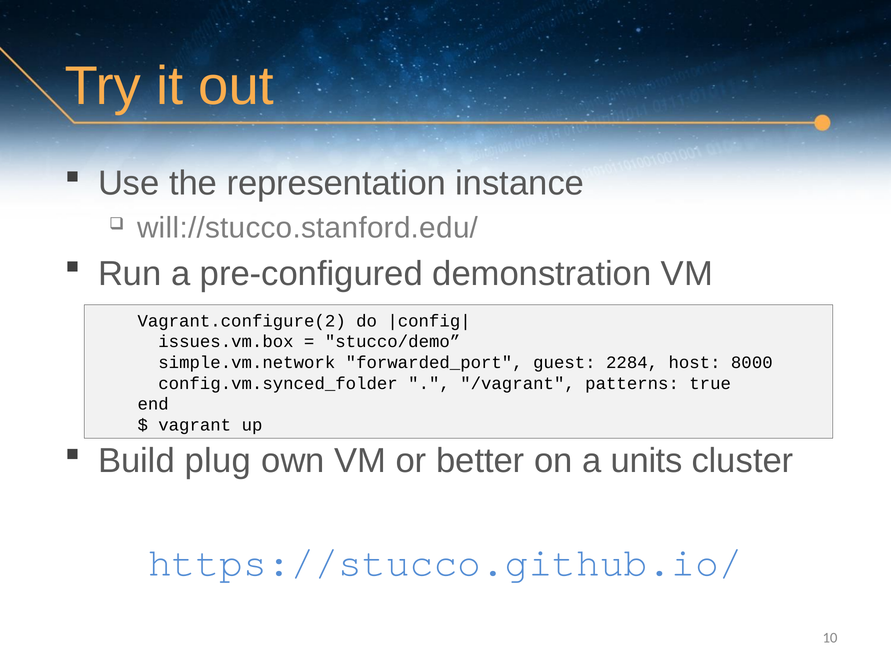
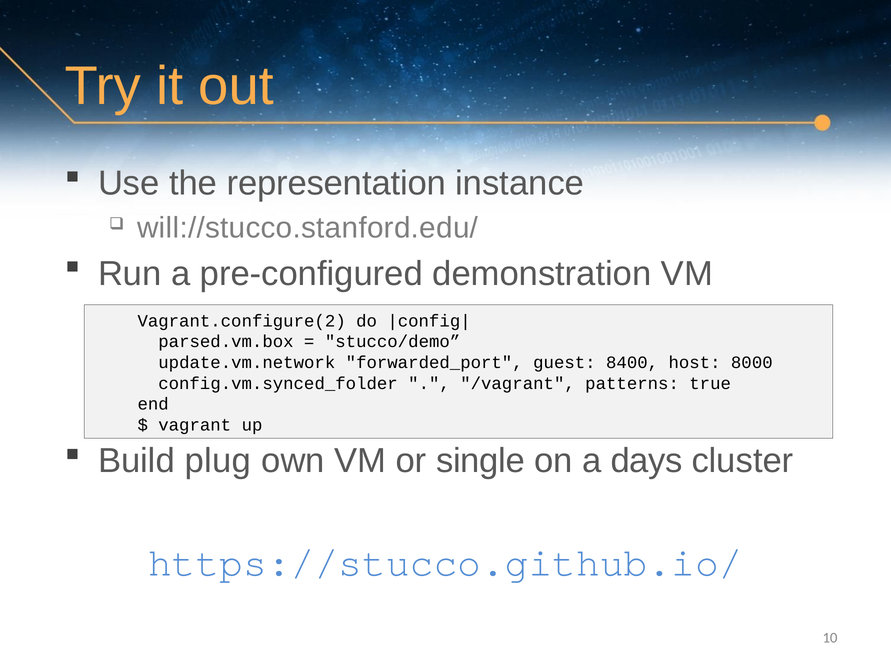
issues.vm.box: issues.vm.box -> parsed.vm.box (226, 342)
simple.vm.network: simple.vm.network -> update.vm.network (247, 363)
2284: 2284 -> 8400 (632, 363)
better: better -> single (480, 461)
units: units -> days (647, 461)
